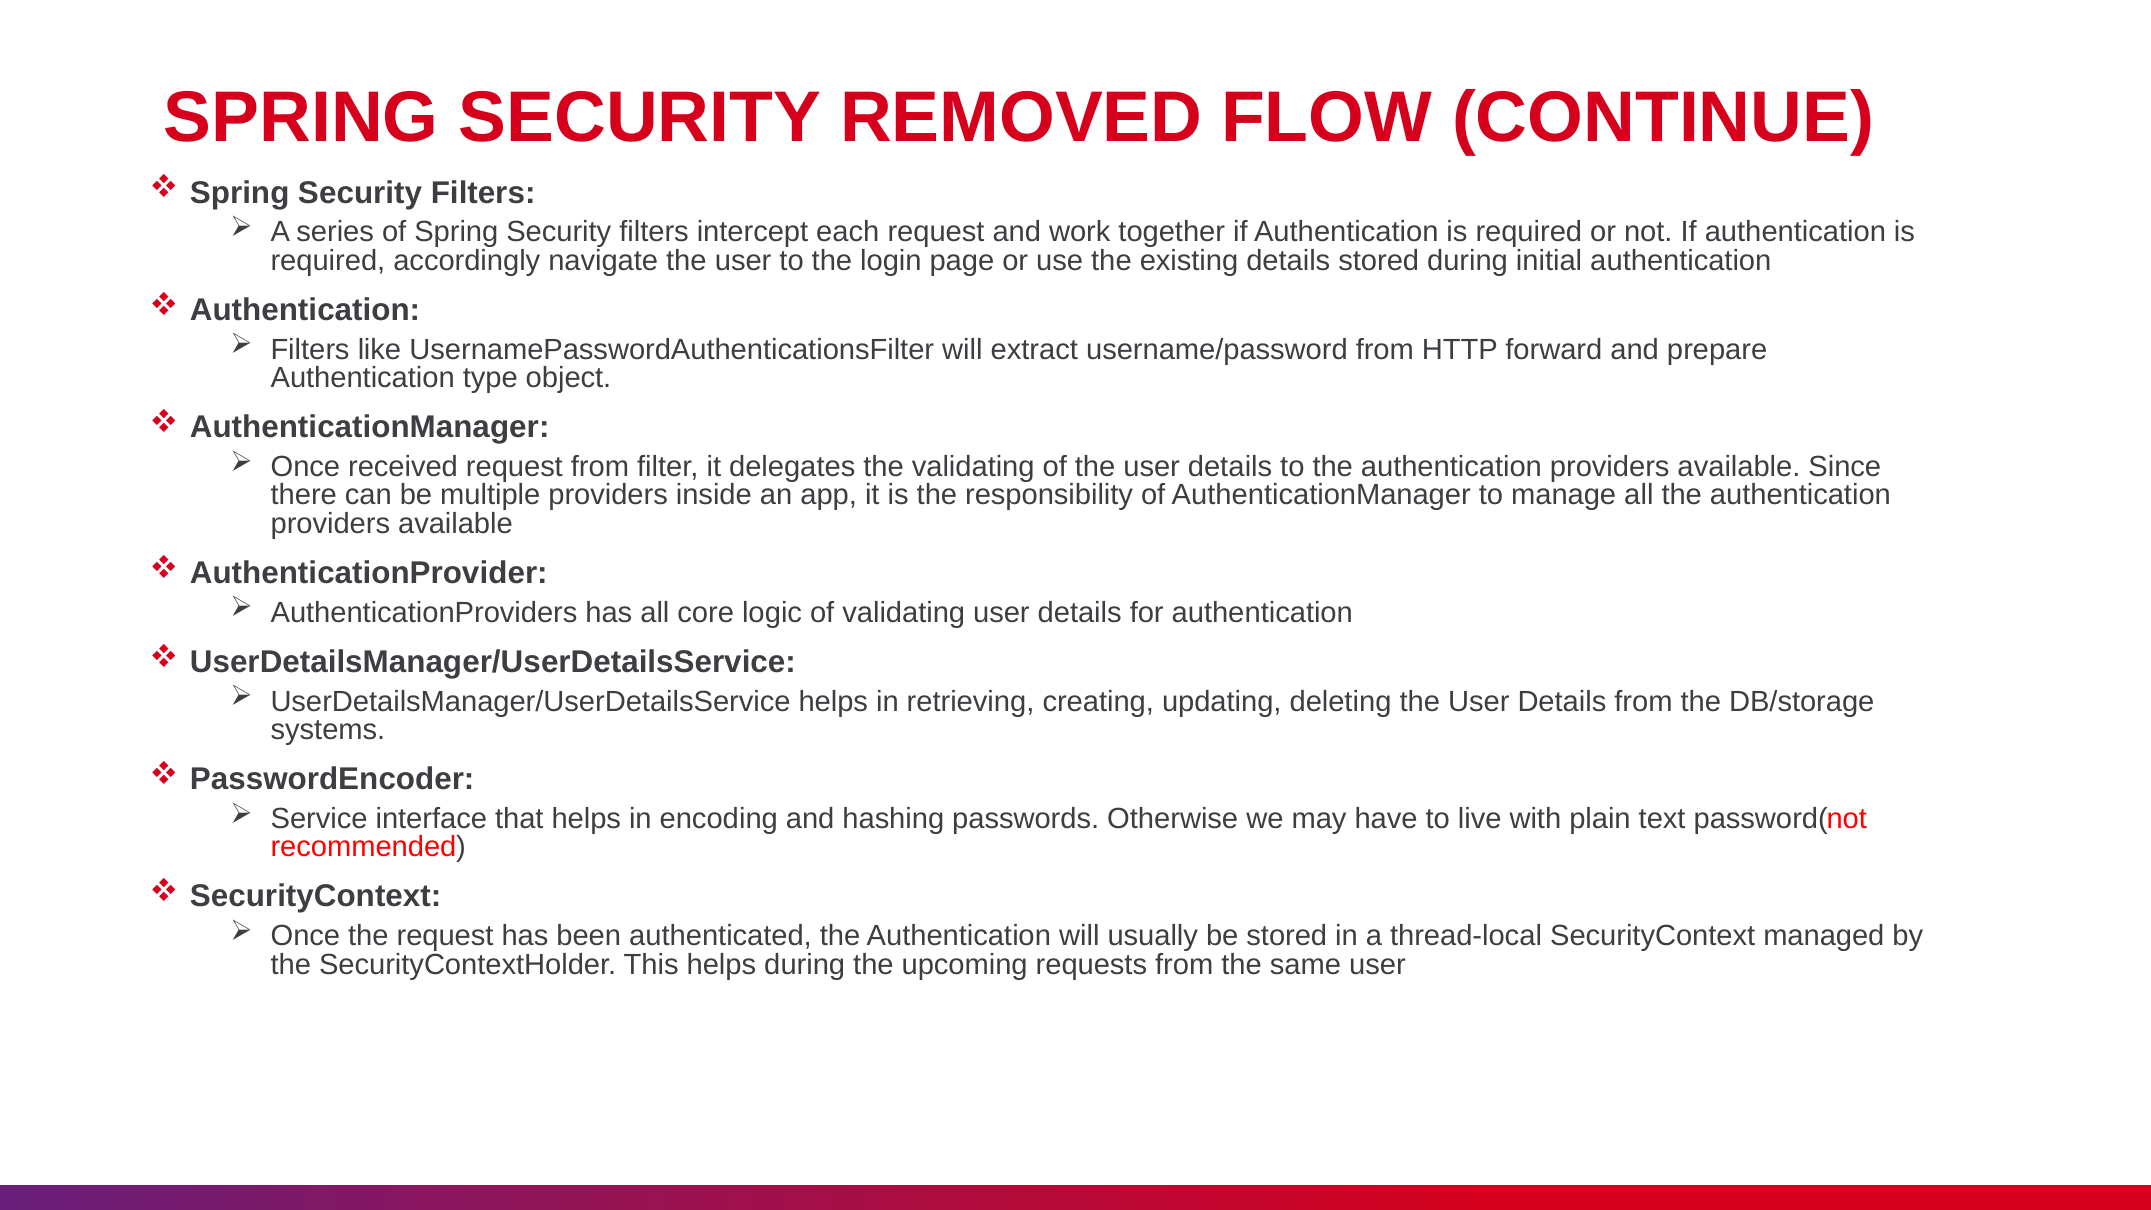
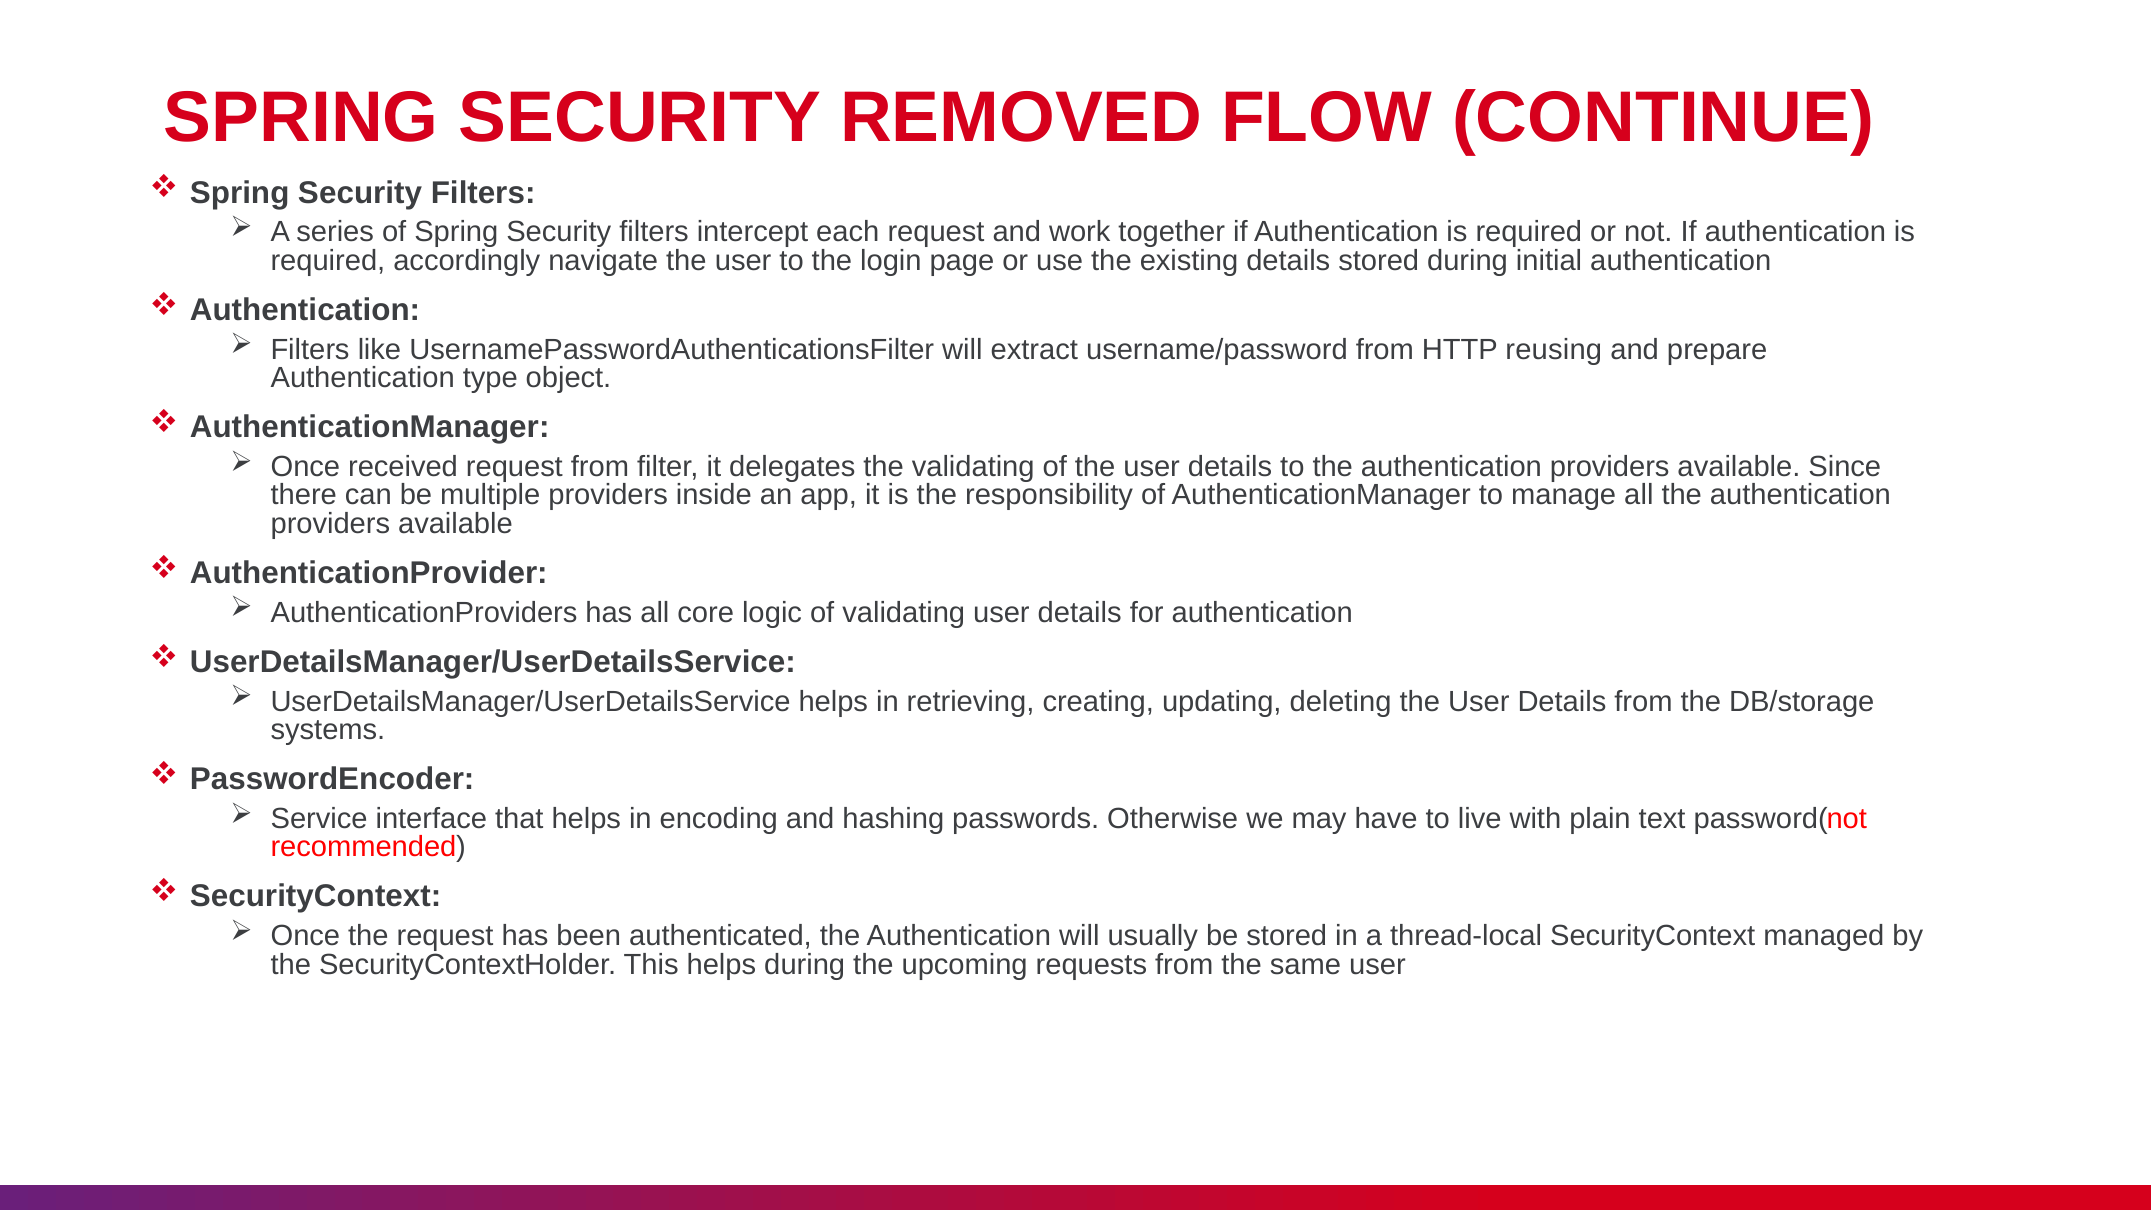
forward: forward -> reusing (1554, 350)
